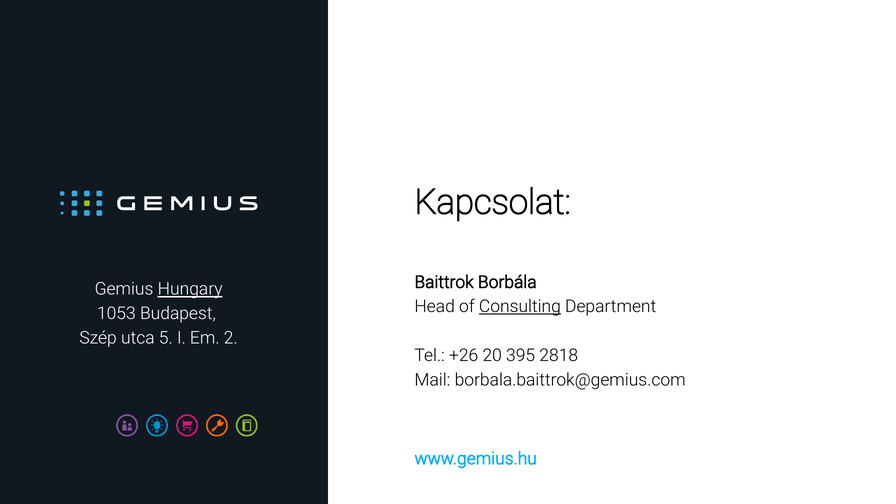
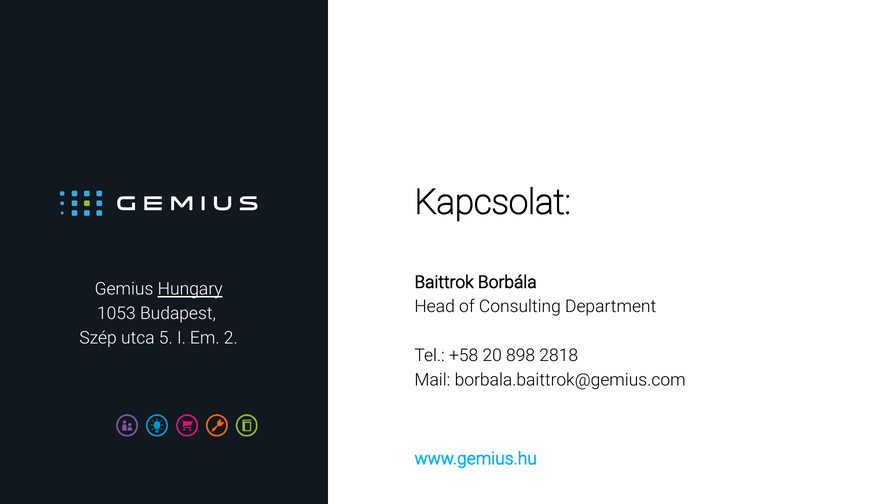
Consulting underline: present -> none (520, 307)
+26: +26 -> +58 (464, 355)
395: 395 -> 898 (521, 355)
